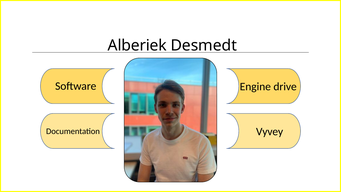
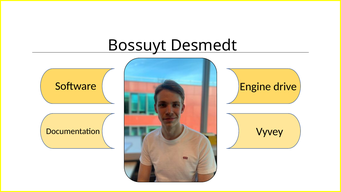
Alberiek: Alberiek -> Bossuyt (137, 46)
